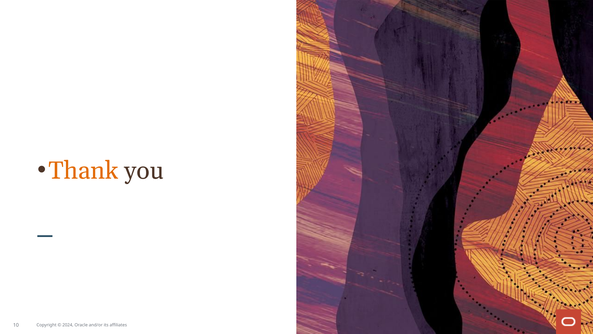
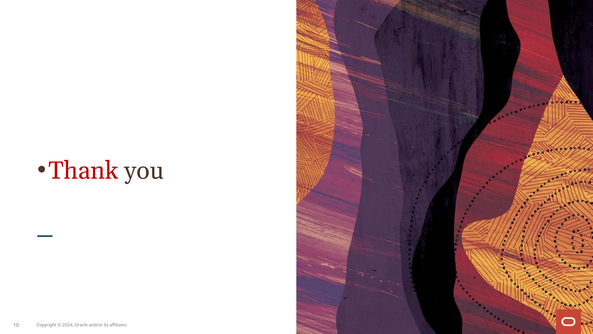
Thank colour: orange -> red (83, 170)
